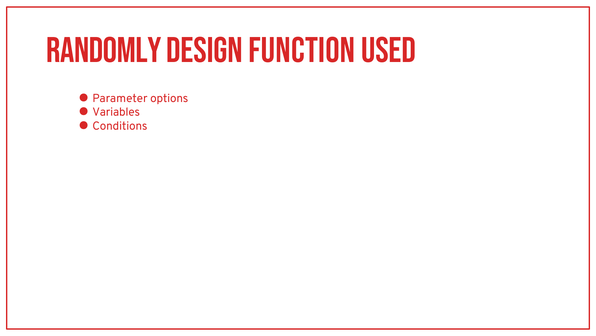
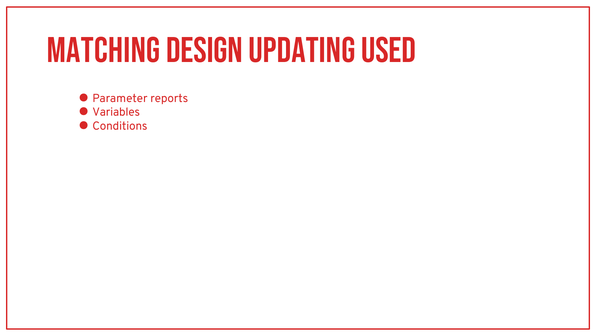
Randomly: Randomly -> Matching (103, 50)
function: function -> updating (302, 50)
options: options -> reports (169, 98)
